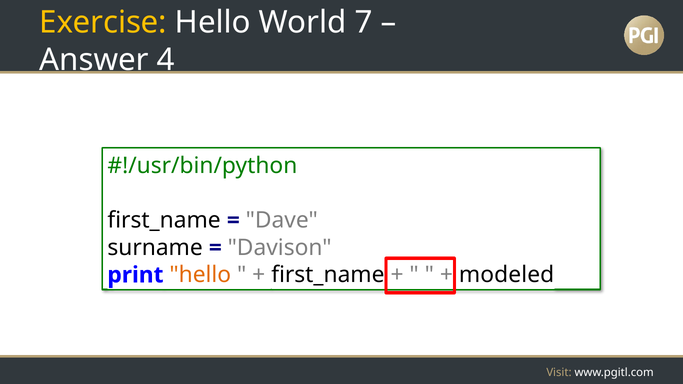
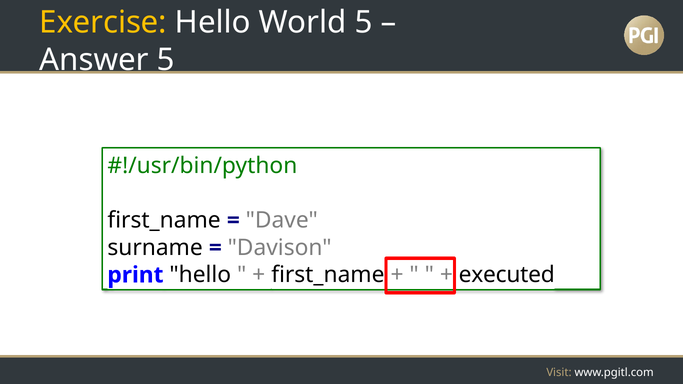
World 7: 7 -> 5 (364, 22)
Answer 4: 4 -> 5 (166, 60)
hello colour: orange -> black (200, 275)
modeled: modeled -> executed (507, 275)
